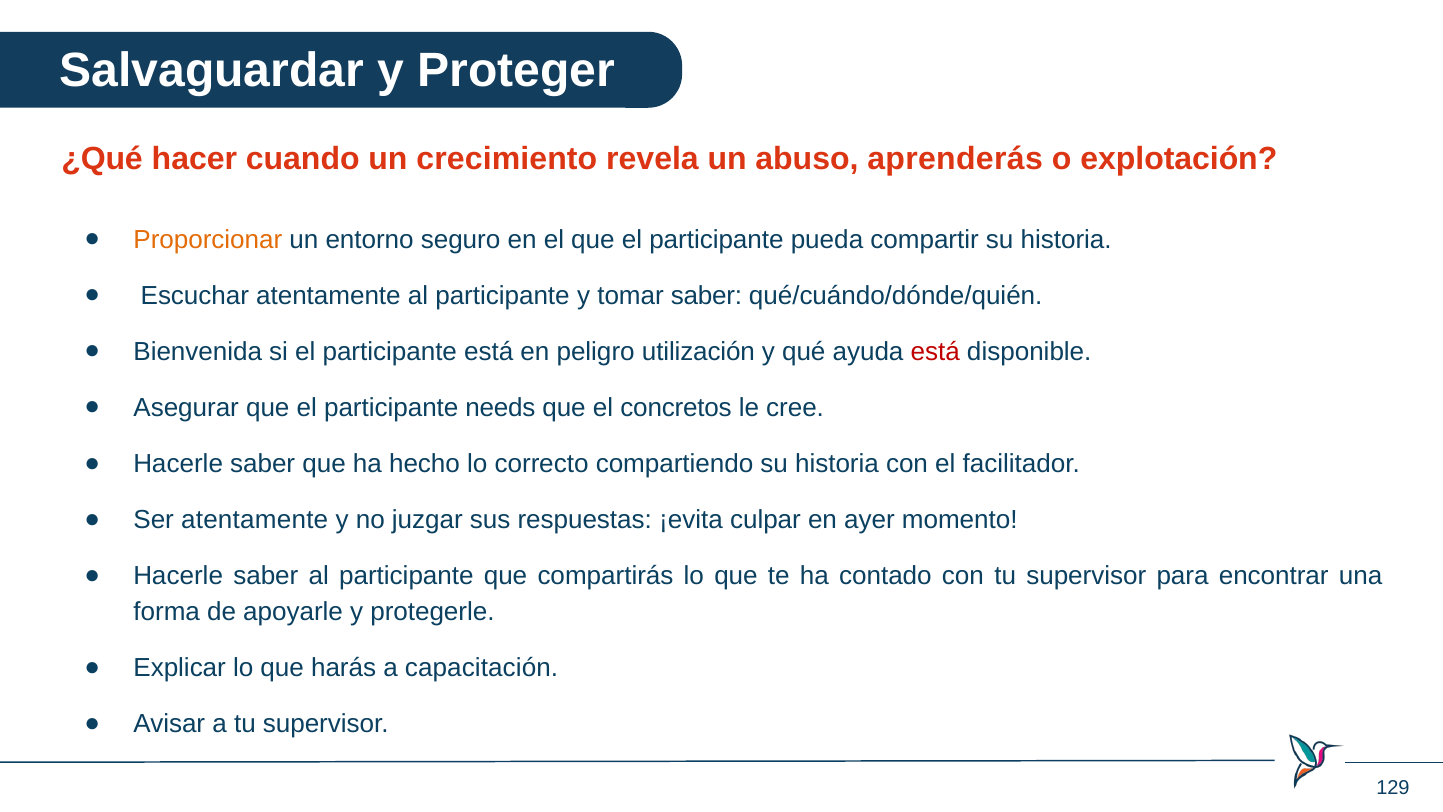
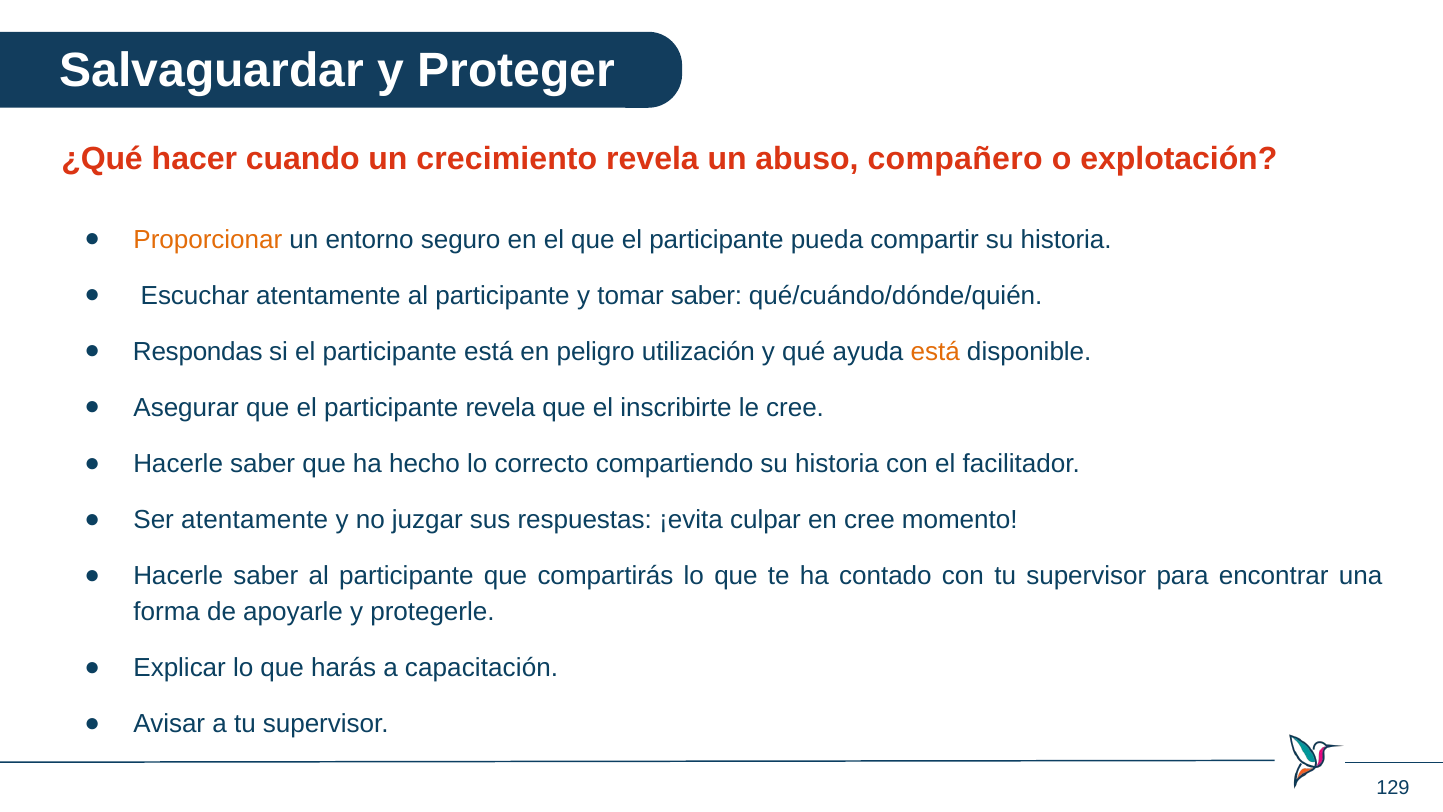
aprenderás: aprenderás -> compañero (955, 159)
Bienvenida: Bienvenida -> Respondas (198, 352)
está colour: red -> orange (935, 352)
participante needs: needs -> revela (500, 408)
concretos: concretos -> inscribirte (676, 408)
en ayer: ayer -> cree (869, 520)
